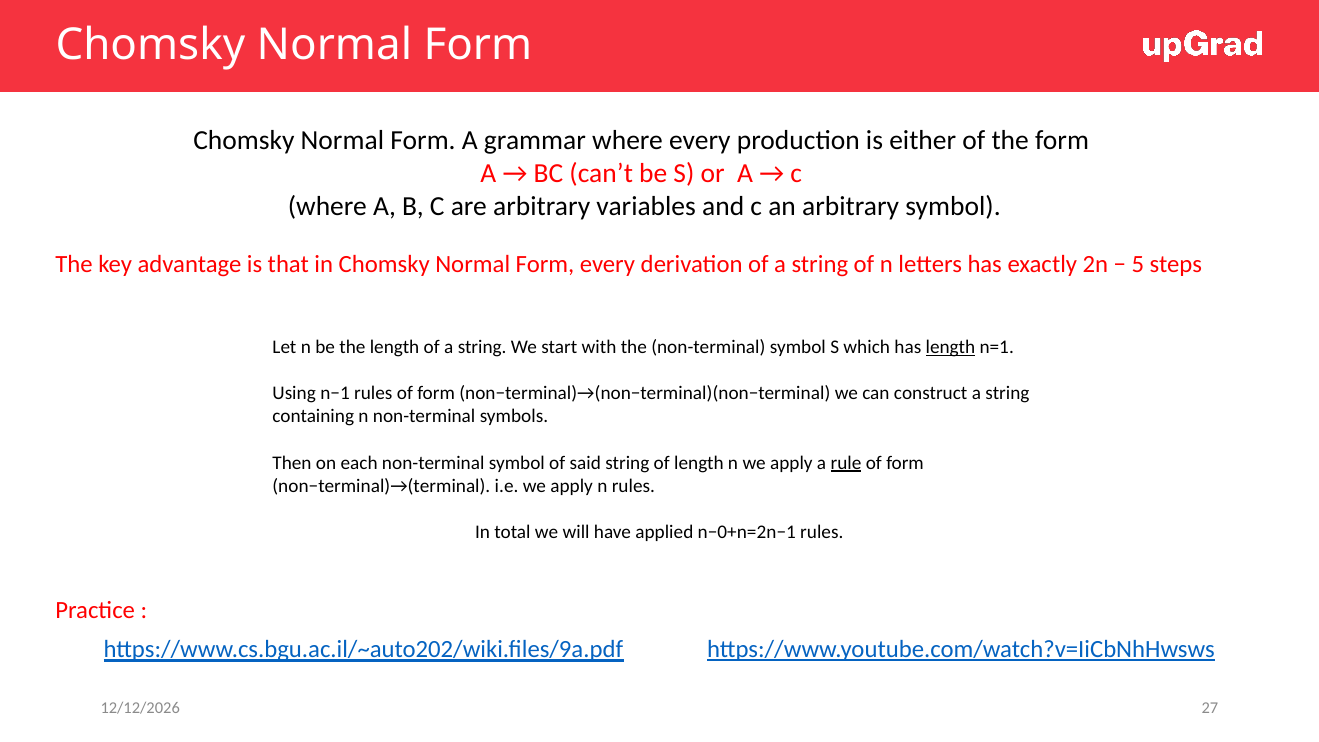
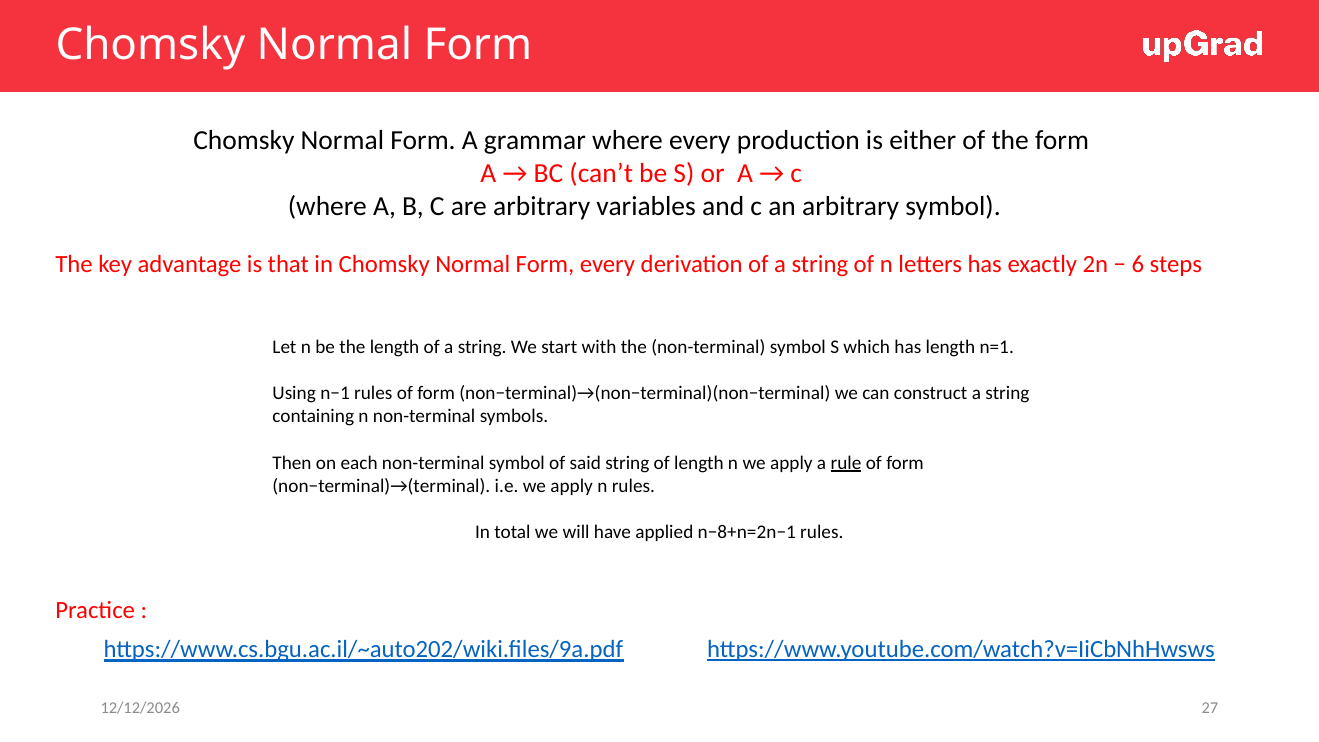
5: 5 -> 6 (1138, 264)
length underline: present -> none (950, 347)
n−0+n=2n−1: n−0+n=2n−1 -> n−8+n=2n−1 (747, 532)
